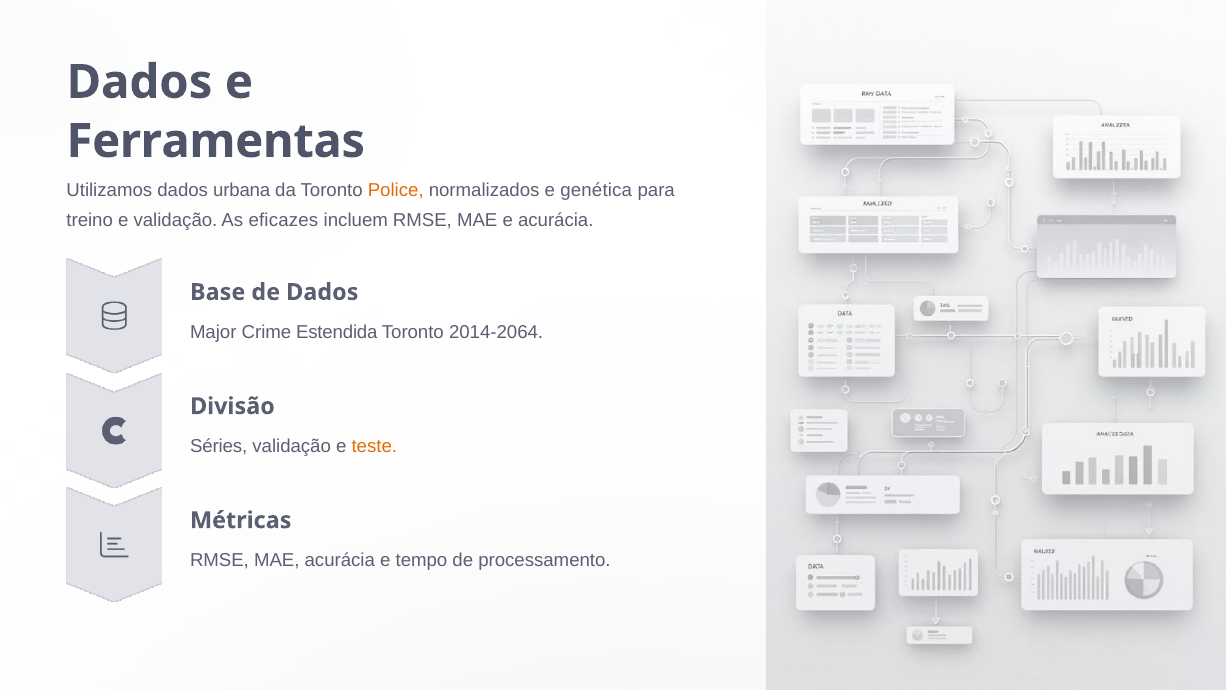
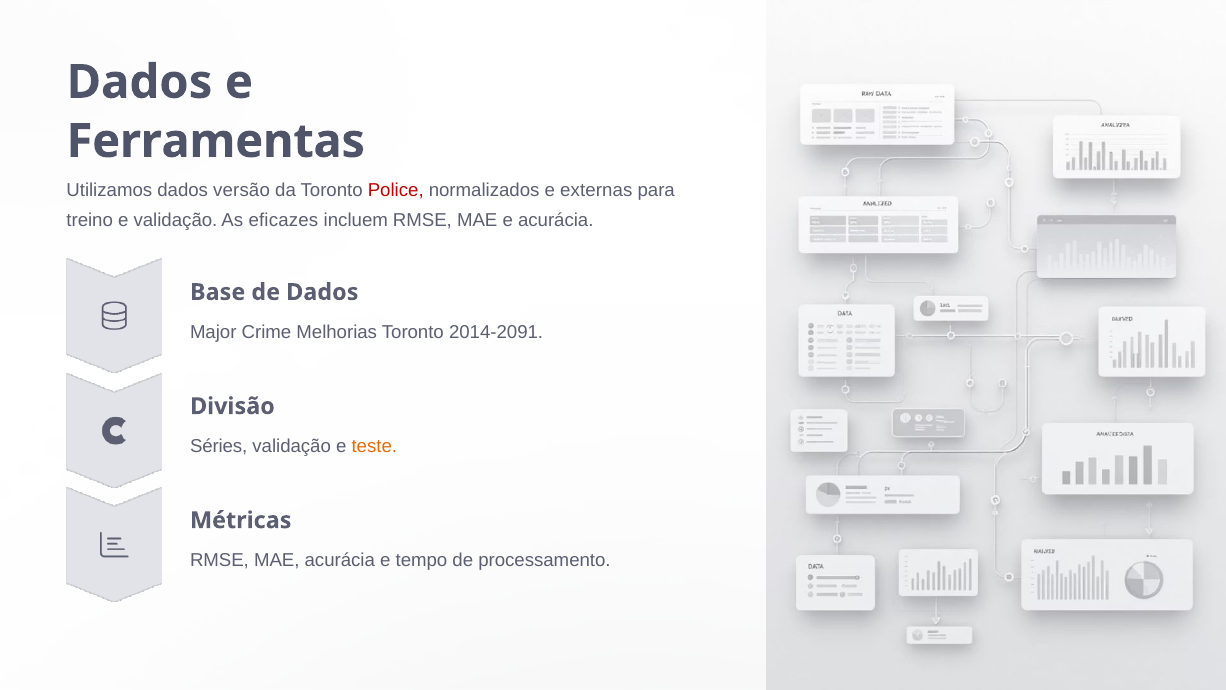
urbana: urbana -> versão (242, 190)
Police colour: orange -> red (396, 190)
genética: genética -> externas (596, 190)
Estendida: Estendida -> Melhorias (337, 332)
2014-2064: 2014-2064 -> 2014-2091 (496, 332)
